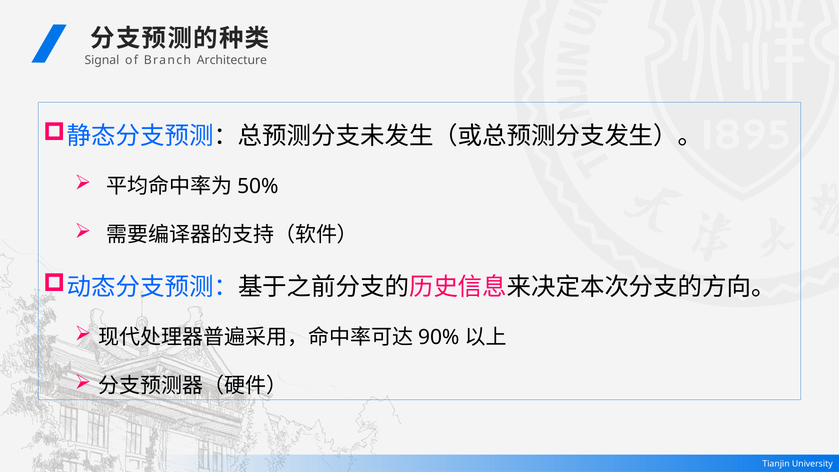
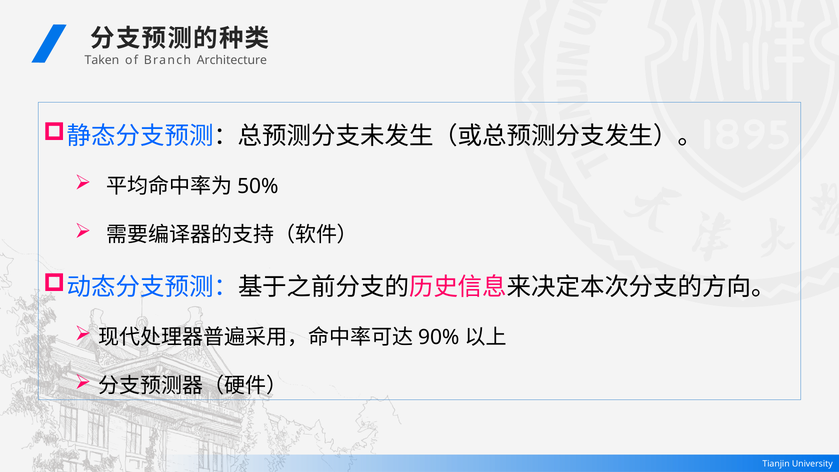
Signal: Signal -> Taken (102, 60)
